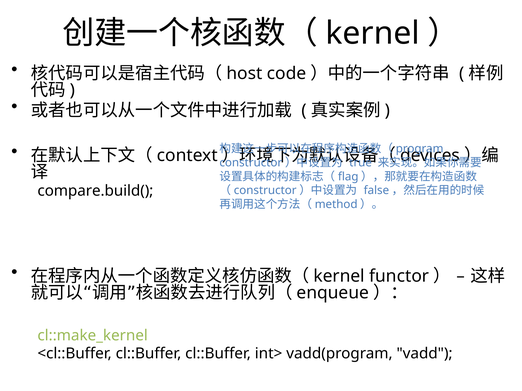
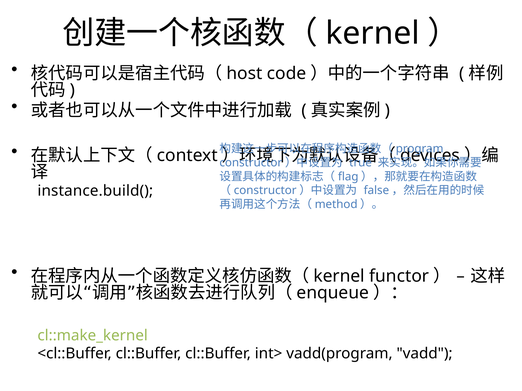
compare.build(: compare.build( -> instance.build( (95, 191)
